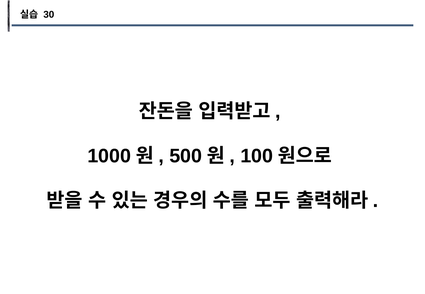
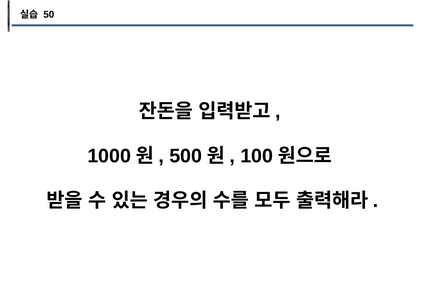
30: 30 -> 50 (49, 15)
